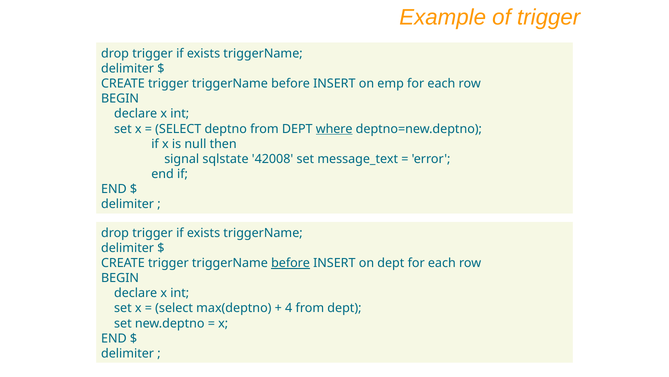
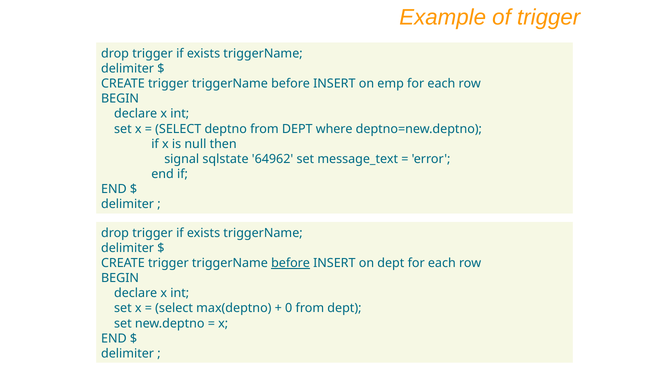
where underline: present -> none (334, 129)
42008: 42008 -> 64962 (273, 159)
4: 4 -> 0 (289, 308)
